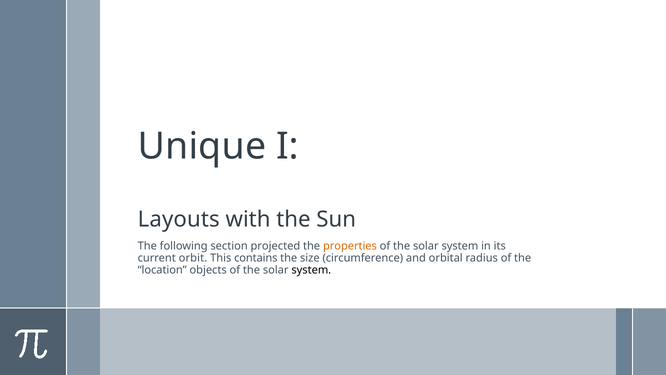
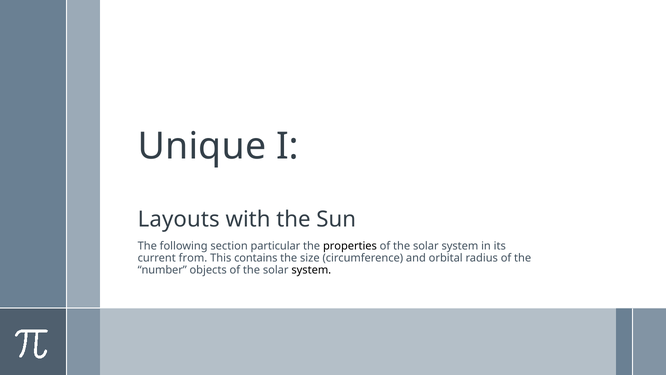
projected: projected -> particular (275, 246)
properties colour: orange -> black (350, 246)
orbit: orbit -> from (193, 258)
location: location -> number (162, 270)
